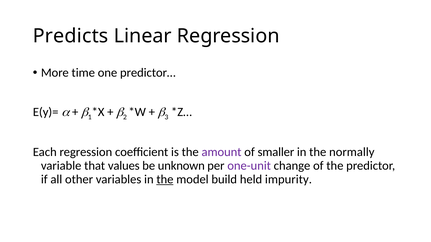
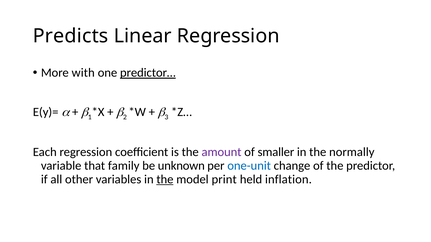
time: time -> with (83, 73)
predictor… underline: none -> present (148, 73)
values: values -> family (124, 166)
one-unit colour: purple -> blue (249, 166)
build: build -> print (224, 180)
impurity: impurity -> inflation (288, 180)
